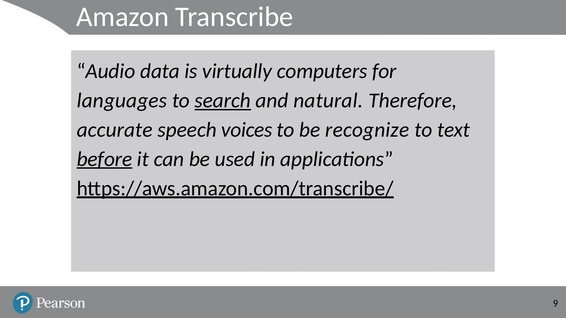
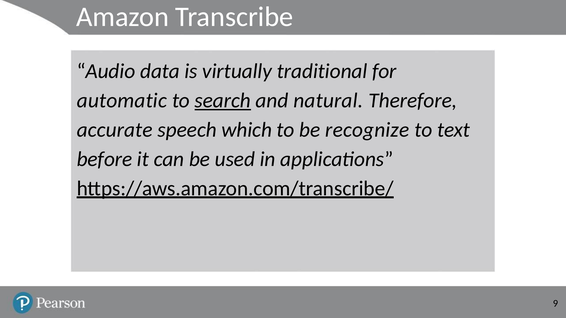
computers: computers -> traditional (322, 71)
languages: languages -> automatic (122, 101)
voices: voices -> which (247, 130)
before underline: present -> none (104, 159)
